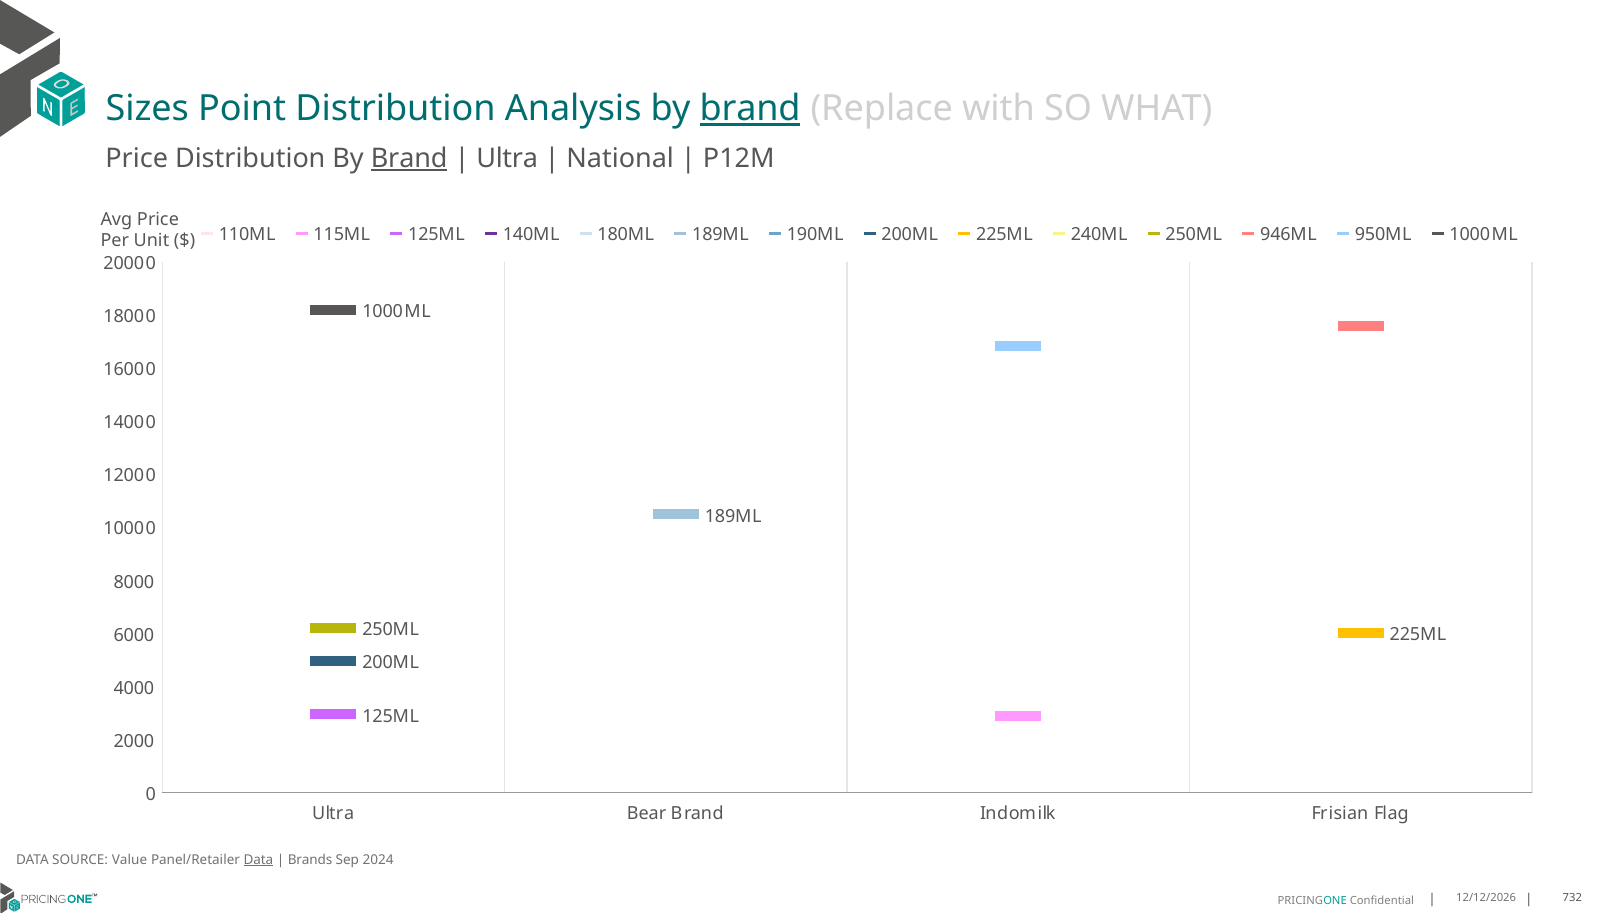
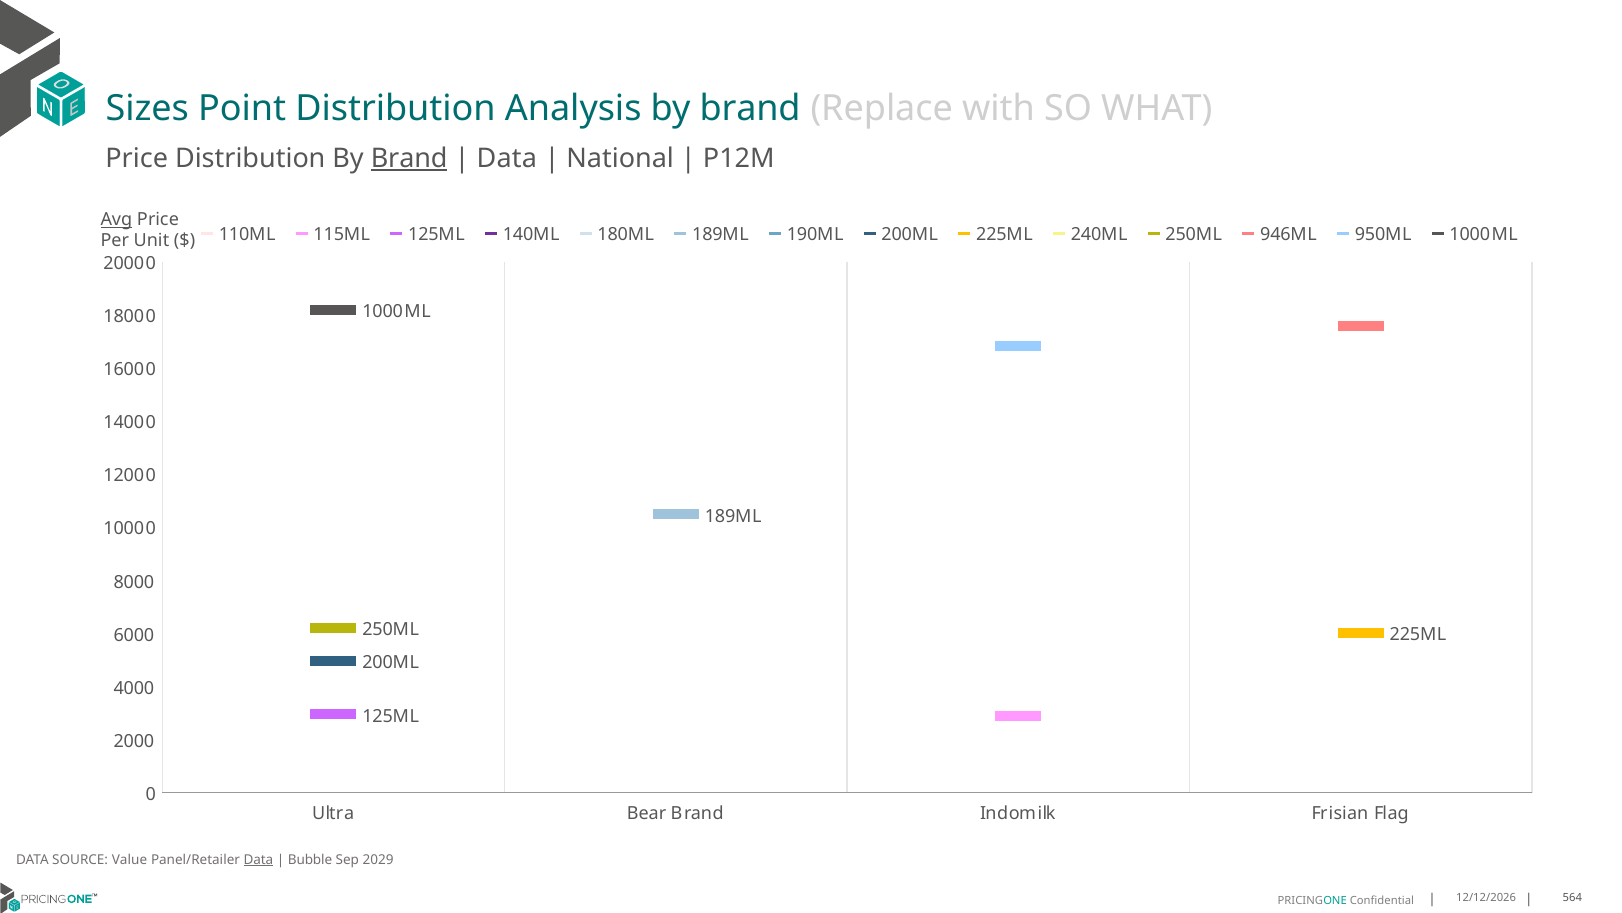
brand underline: present -> none (750, 109)
Ultra: Ultra -> Data (507, 158)
Avg underline: none -> present (116, 219)
Brands: Brands -> Bubble (310, 859)
2024: 2024 -> 2029 (378, 859)
732: 732 -> 564 (1572, 897)
